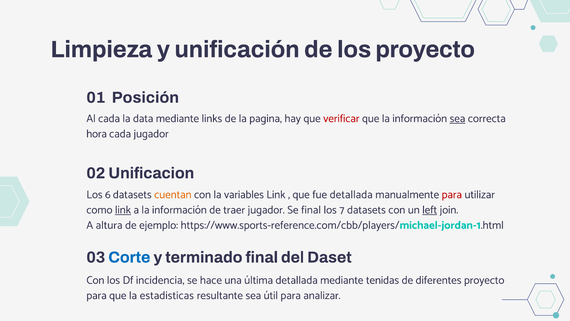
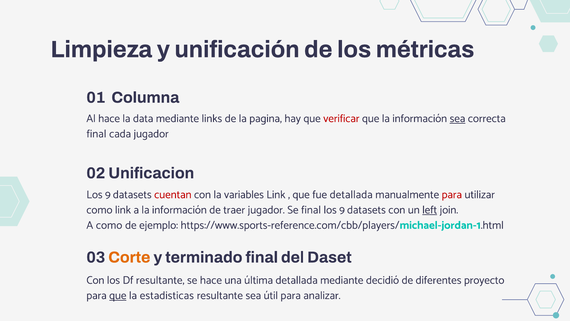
los proyecto: proyecto -> métricas (425, 49)
Posición: Posición -> Columna (145, 97)
Al cada: cada -> hace (109, 118)
hora: hora -> final (96, 134)
6: 6 -> 9 (108, 194)
cuentan colour: orange -> red (173, 194)
link underline: present -> none (123, 210)
7: 7 -> 9 (342, 210)
A altura: altura -> como (109, 225)
Corte colour: blue -> orange (129, 257)
Df incidencia: incidencia -> resultante (160, 280)
tenidas: tenidas -> decidió (382, 280)
que underline: none -> present (118, 295)
